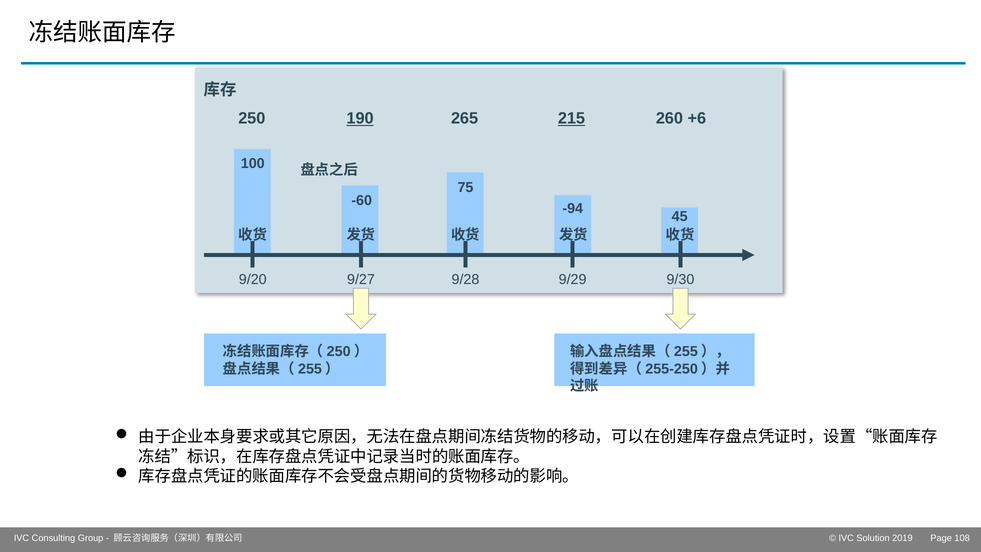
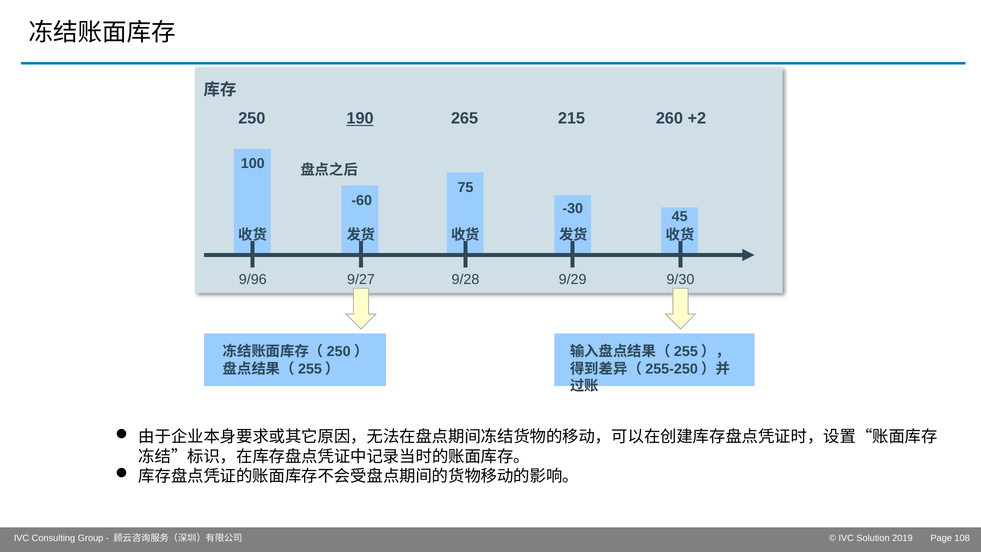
215 underline: present -> none (571, 118)
+6: +6 -> +2 (697, 118)
-94: -94 -> -30 (573, 208)
9/20: 9/20 -> 9/96 (253, 279)
